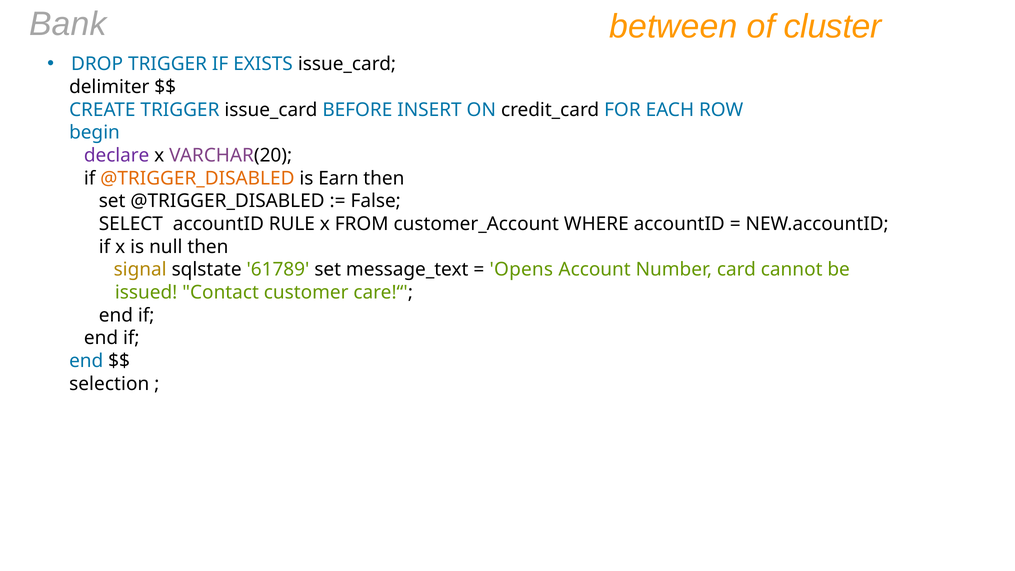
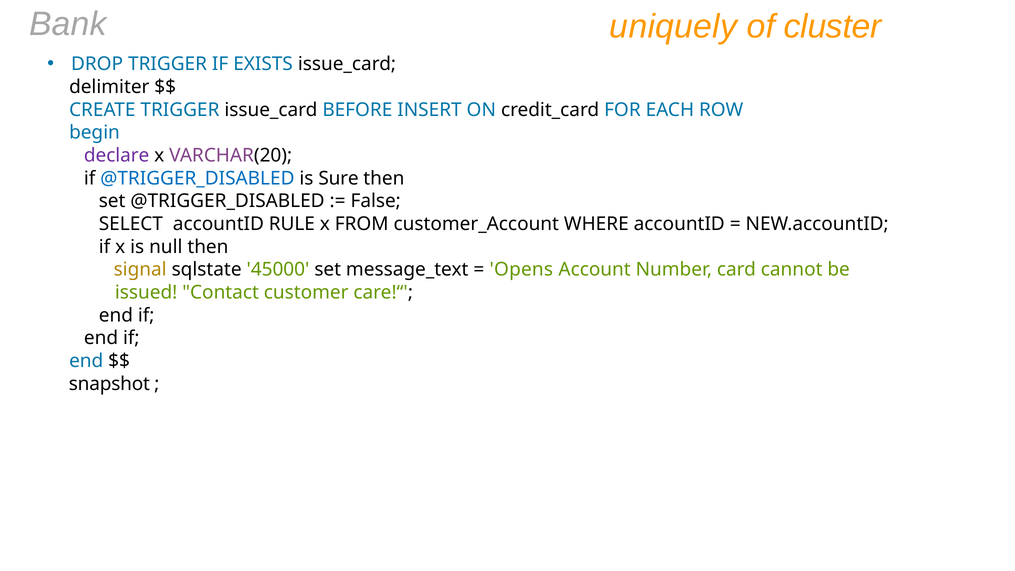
between: between -> uniquely (673, 26)
@TRIGGER_DISABLED colour: orange -> blue (197, 178)
Earn: Earn -> Sure (338, 178)
61789: 61789 -> 45000 (278, 270)
selection: selection -> snapshot (109, 384)
